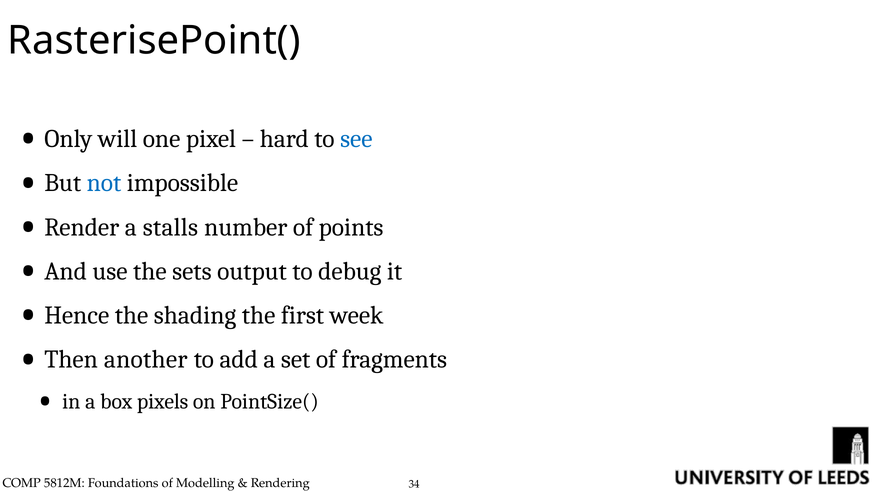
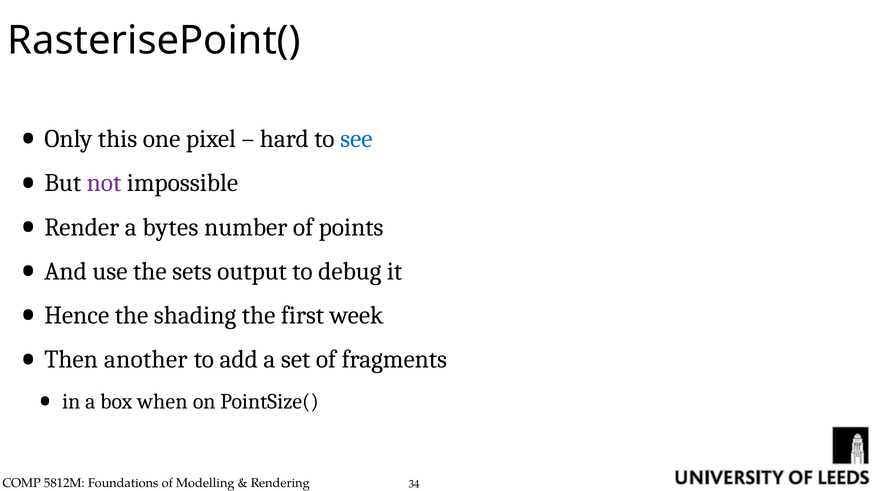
will: will -> this (118, 139)
not colour: blue -> purple (104, 183)
stalls: stalls -> bytes (170, 227)
pixels: pixels -> when (162, 401)
